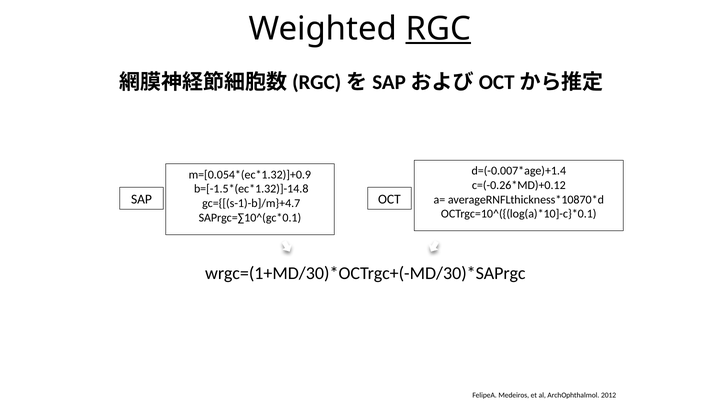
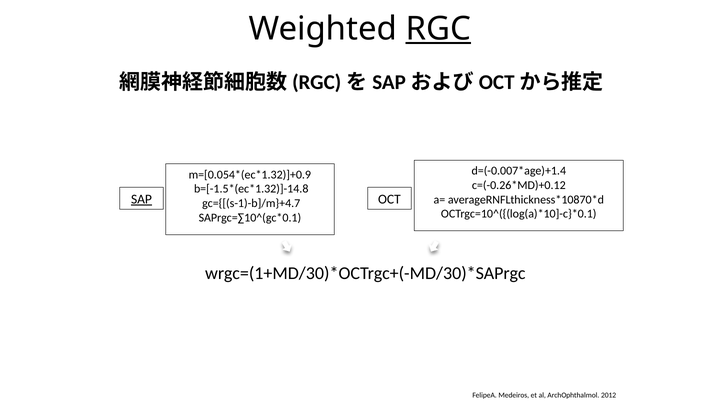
SAP underline: none -> present (141, 199)
